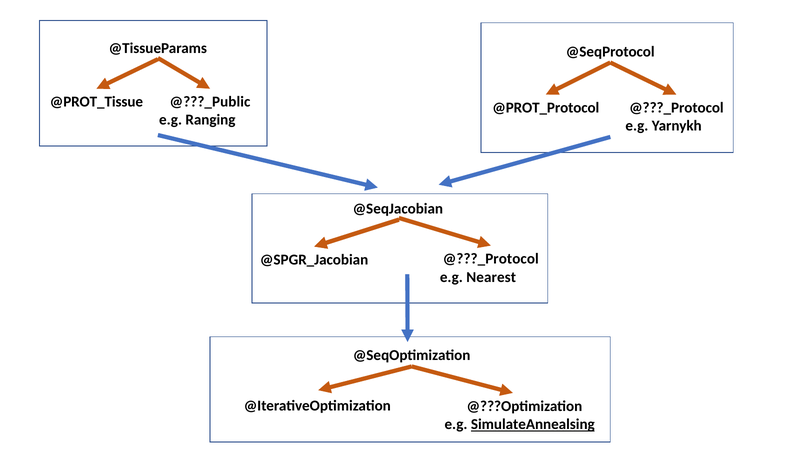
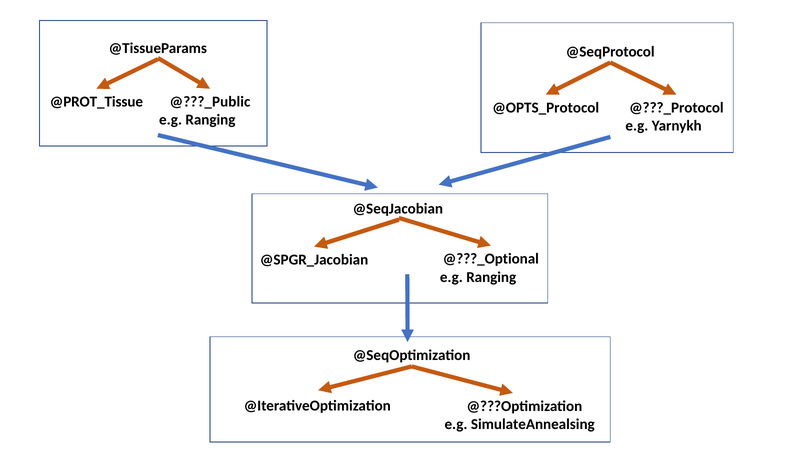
@PROT_Protocol: @PROT_Protocol -> @OPTS_Protocol (546, 108)
@???_Protocol: @???_Protocol -> @???_Optional (491, 259)
Nearest: Nearest -> Ranging (491, 277)
SimulateAnnealsing underline: present -> none (533, 424)
